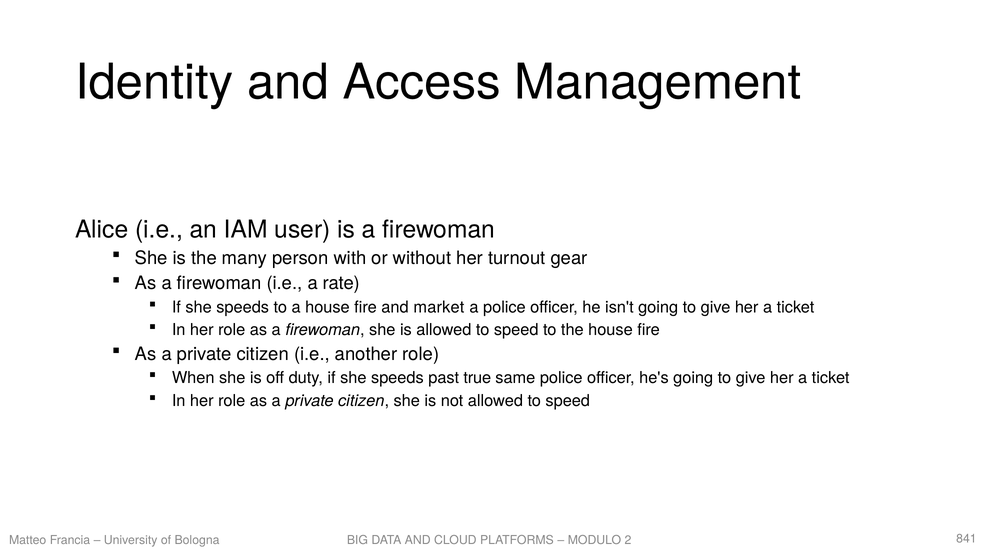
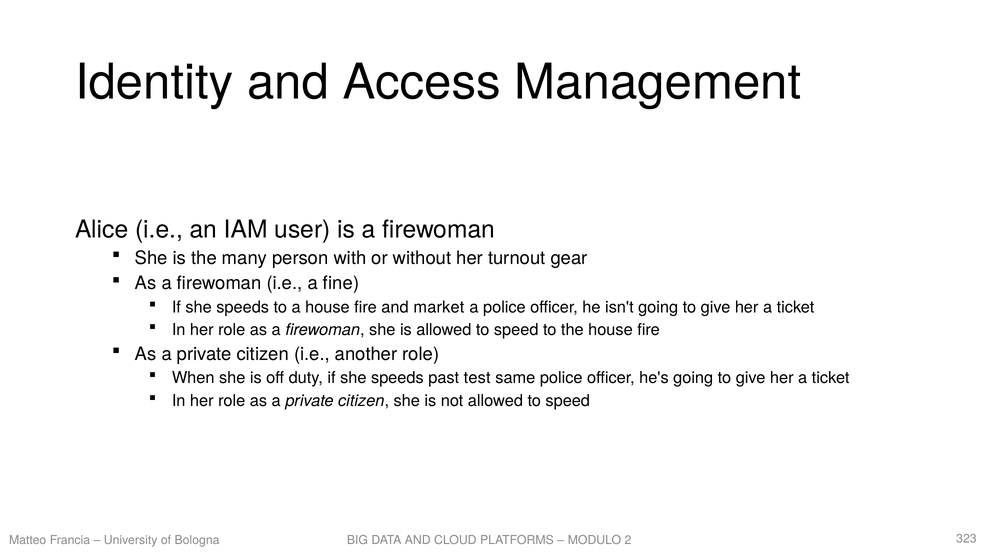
rate: rate -> fine (341, 283)
true: true -> test (477, 378)
841: 841 -> 323 (966, 538)
